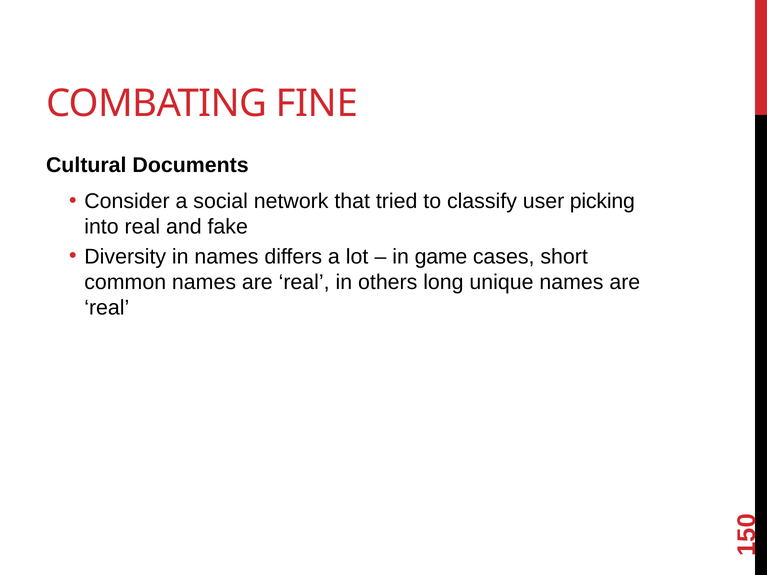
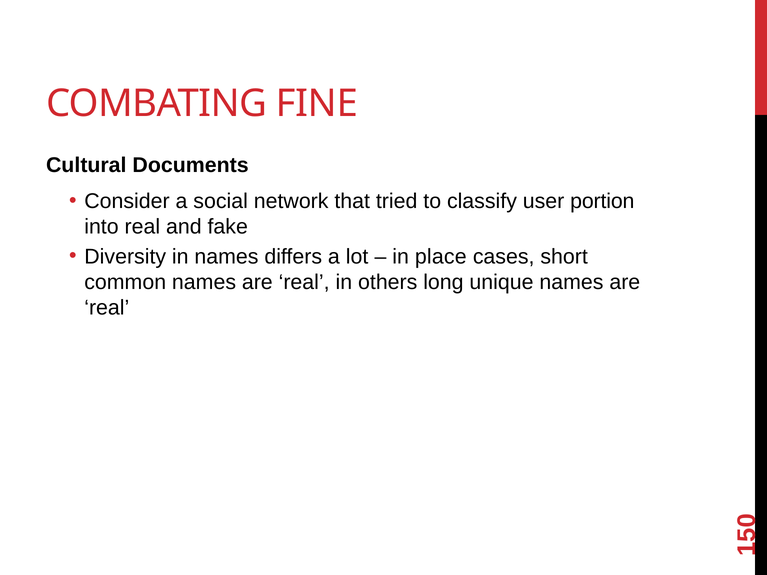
picking: picking -> portion (602, 201)
game: game -> place (441, 257)
